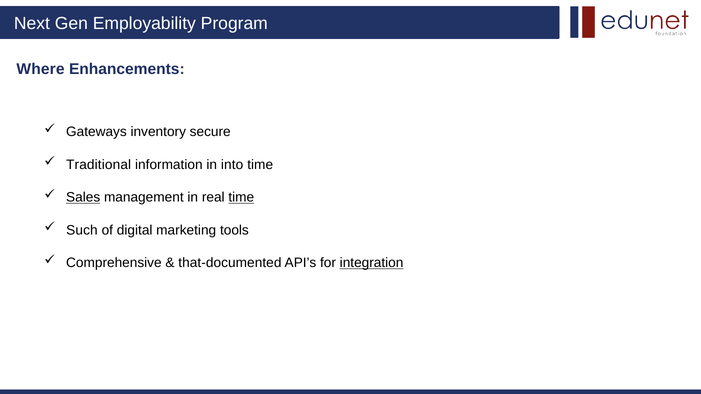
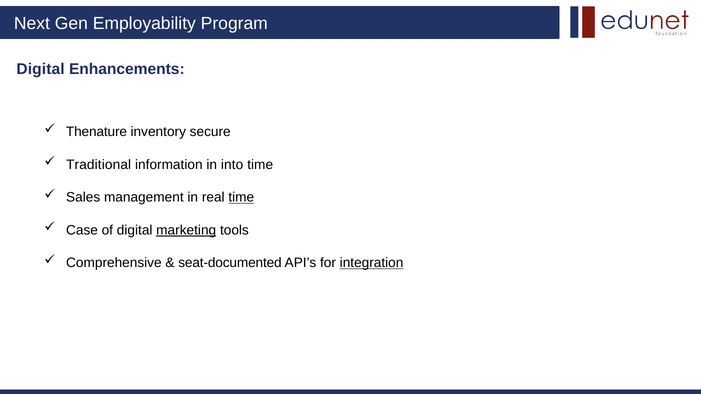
Where: Where -> Digital (41, 69)
Gateways: Gateways -> Thenature (97, 132)
Sales underline: present -> none (83, 198)
Such: Such -> Case (82, 230)
marketing underline: none -> present (186, 230)
that-documented: that-documented -> seat-documented (230, 263)
